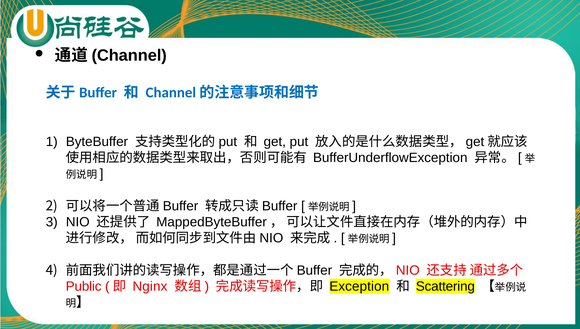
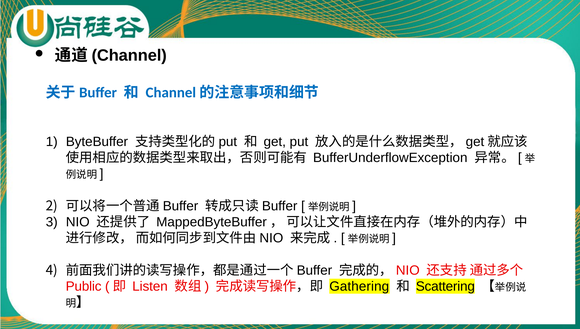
Nginx: Nginx -> Listen (150, 286)
Exception: Exception -> Gathering (359, 286)
